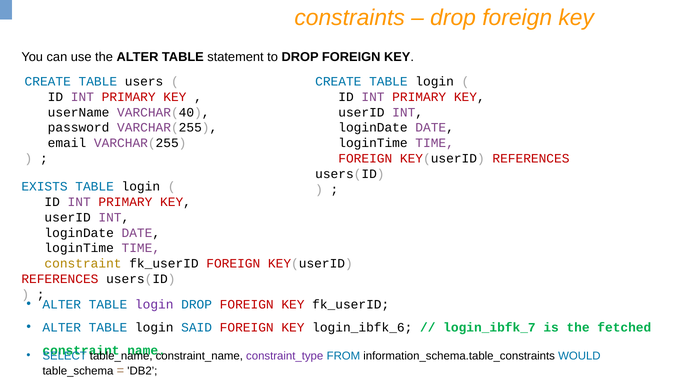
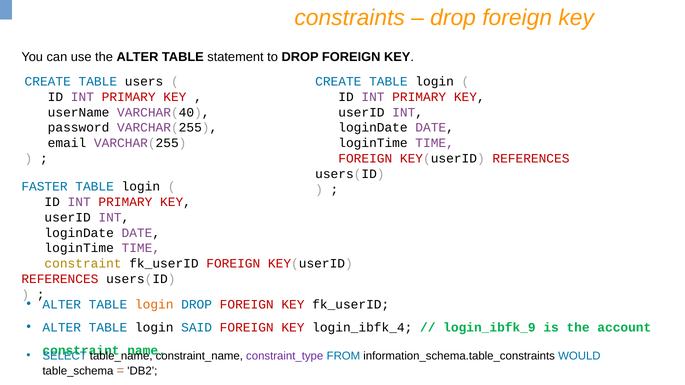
EXISTS: EXISTS -> FASTER (44, 187)
login colour: purple -> orange (154, 305)
login_ibfk_6: login_ibfk_6 -> login_ibfk_4 (362, 328)
login_ibfk_7: login_ibfk_7 -> login_ibfk_9 (489, 328)
fetched: fetched -> account (624, 328)
